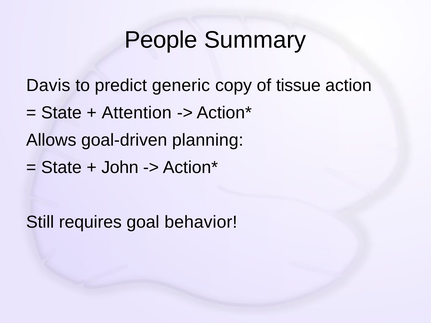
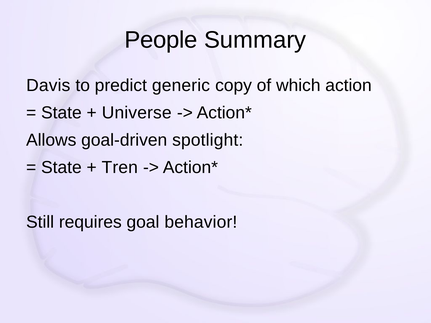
tissue: tissue -> which (298, 86)
Attention: Attention -> Universe (137, 113)
planning: planning -> spotlight (208, 140)
John: John -> Tren (120, 168)
